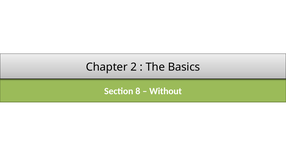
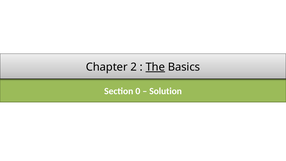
The underline: none -> present (155, 67)
8: 8 -> 0 (138, 91)
Without: Without -> Solution (166, 91)
